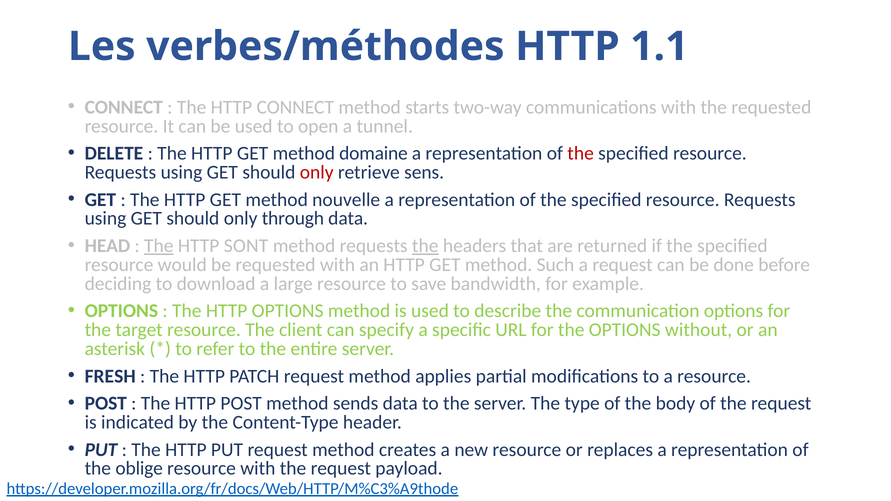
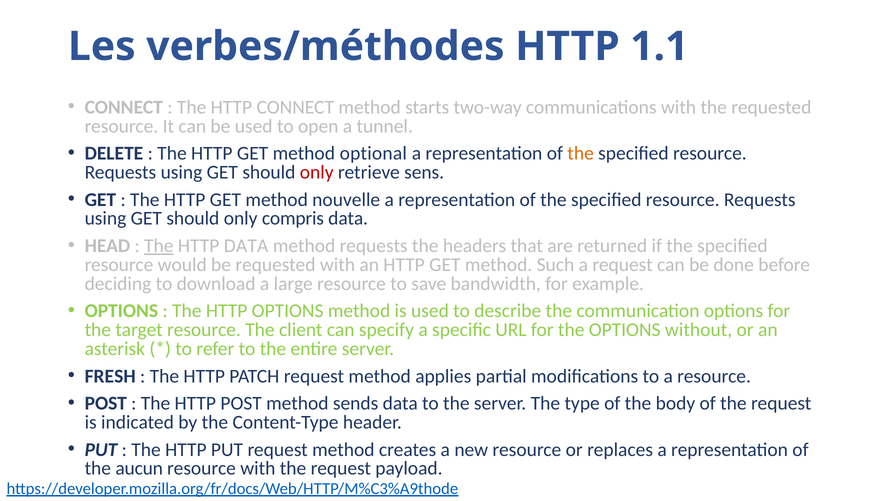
domaine: domaine -> optional (373, 153)
the colour: red -> orange (581, 153)
through: through -> compris (293, 219)
HTTP SONT: SONT -> DATA (246, 246)
the underline: present -> none (425, 246)
oblige: oblige -> aucun (139, 469)
